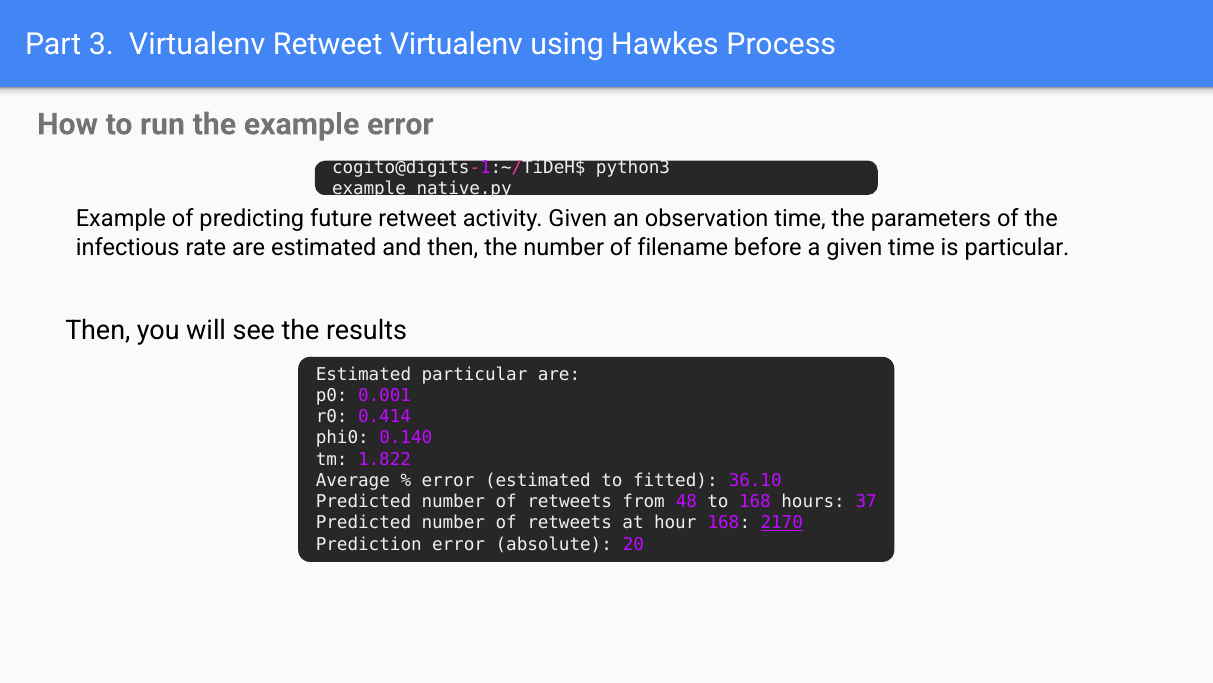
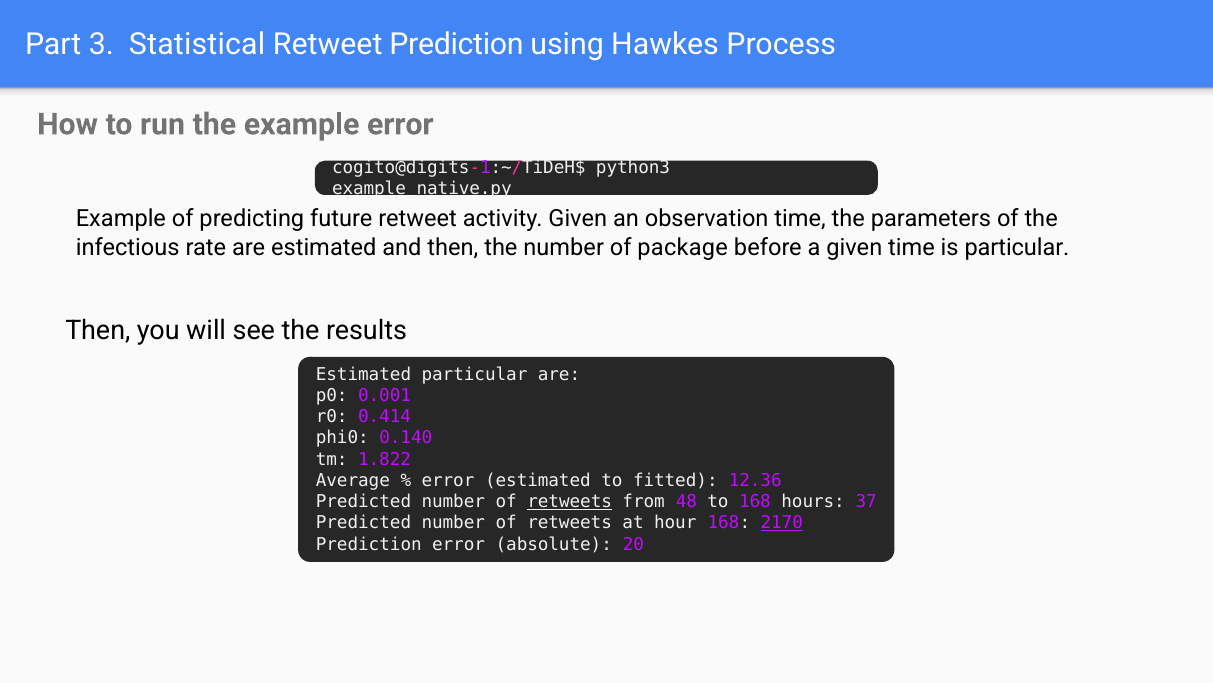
3 Virtualenv: Virtualenv -> Statistical (197, 44)
Retweet Virtualenv: Virtualenv -> Prediction (456, 44)
filename: filename -> package (683, 247)
36.10: 36.10 -> 12.36 (755, 480)
retweets underline: none -> present (570, 501)
